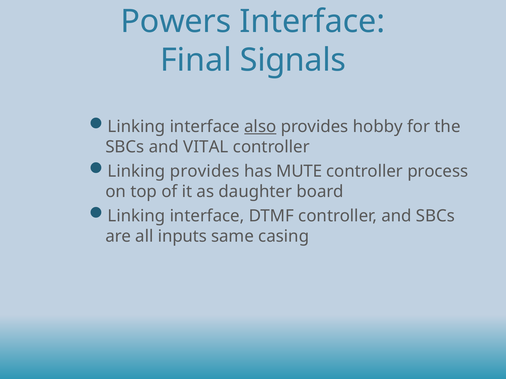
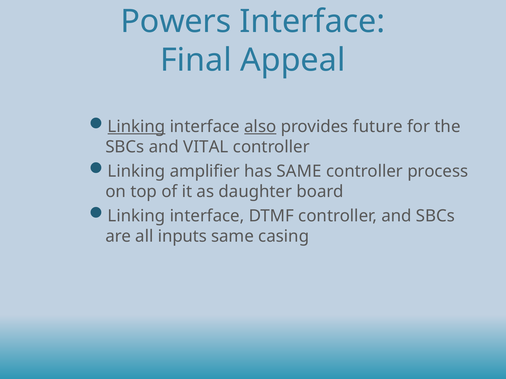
Signals: Signals -> Appeal (293, 60)
Linking underline: none -> present (136, 127)
hobby: hobby -> future (378, 127)
Linking provides: provides -> amplifier (205, 172)
has MUTE: MUTE -> SAME (299, 172)
